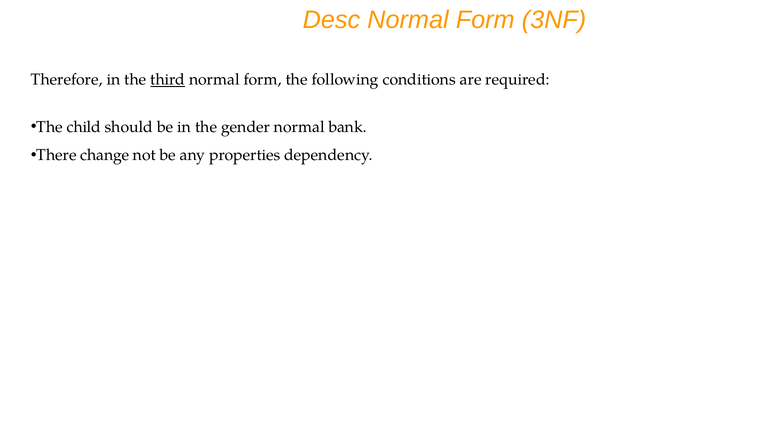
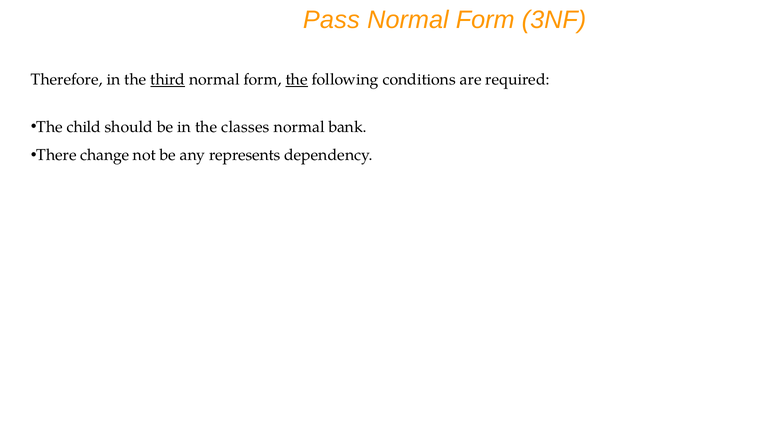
Desc: Desc -> Pass (331, 20)
the underline: none -> present (297, 80)
gender: gender -> classes (245, 127)
properties: properties -> represents (245, 155)
